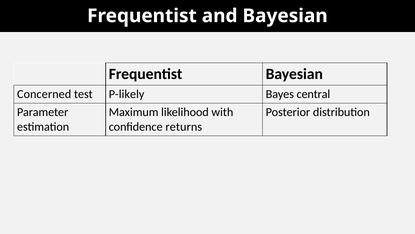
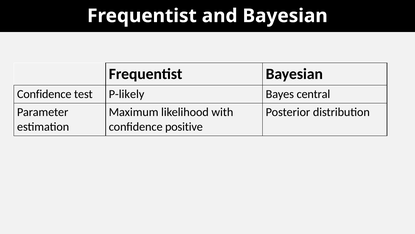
Concerned: Concerned -> Confidence (44, 94)
returns: returns -> positive (184, 127)
